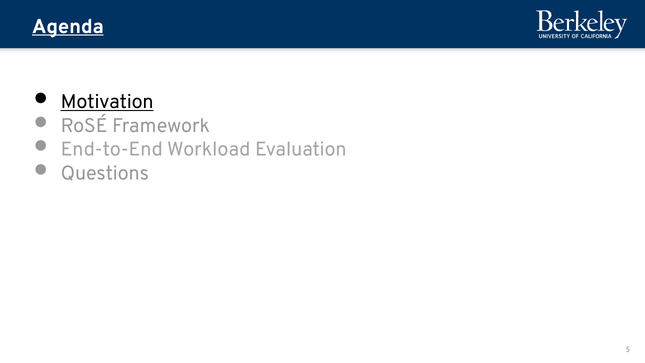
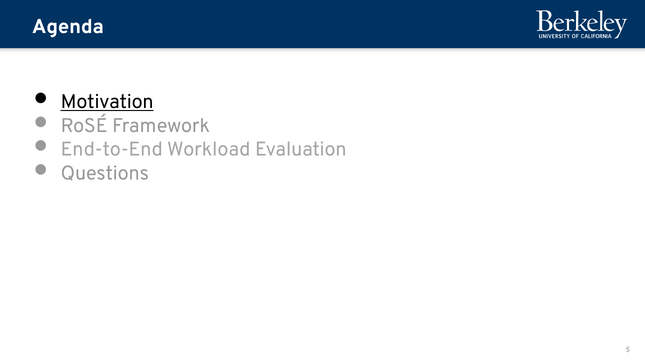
Agenda underline: present -> none (68, 26)
